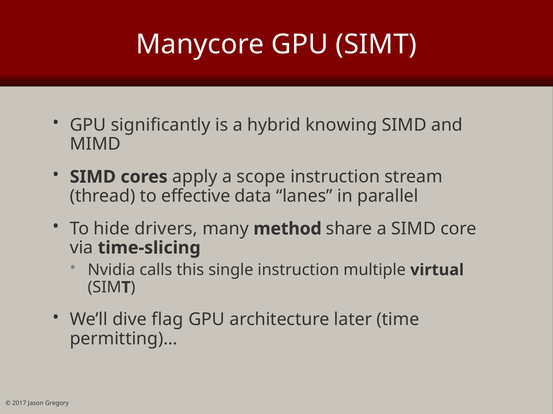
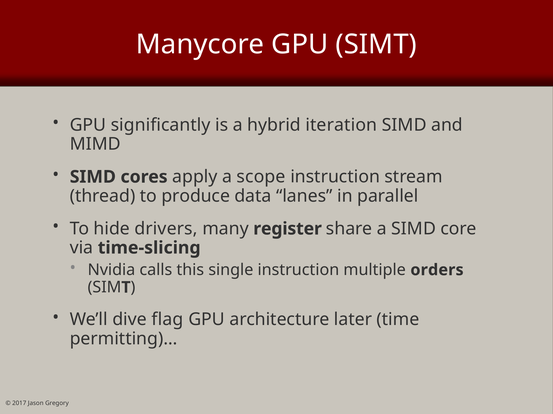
knowing: knowing -> iteration (341, 125)
effective: effective -> produce (196, 196)
method: method -> register (288, 229)
virtual: virtual -> orders (437, 270)
